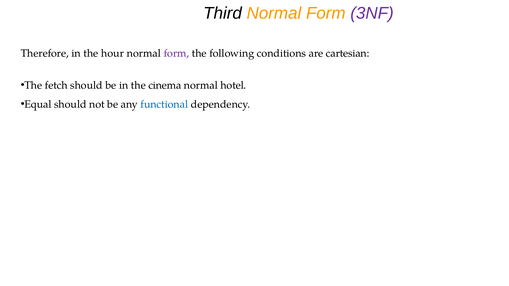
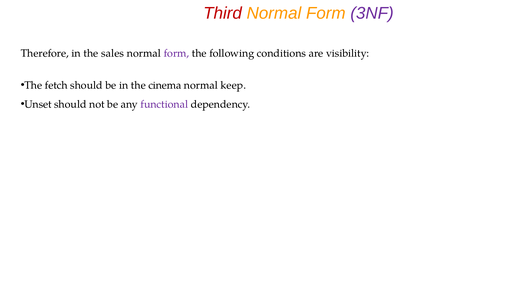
Third colour: black -> red (223, 13)
hour: hour -> sales (113, 53)
cartesian: cartesian -> visibility (348, 53)
hotel: hotel -> keep (233, 85)
Equal: Equal -> Unset (38, 104)
functional colour: blue -> purple (164, 104)
